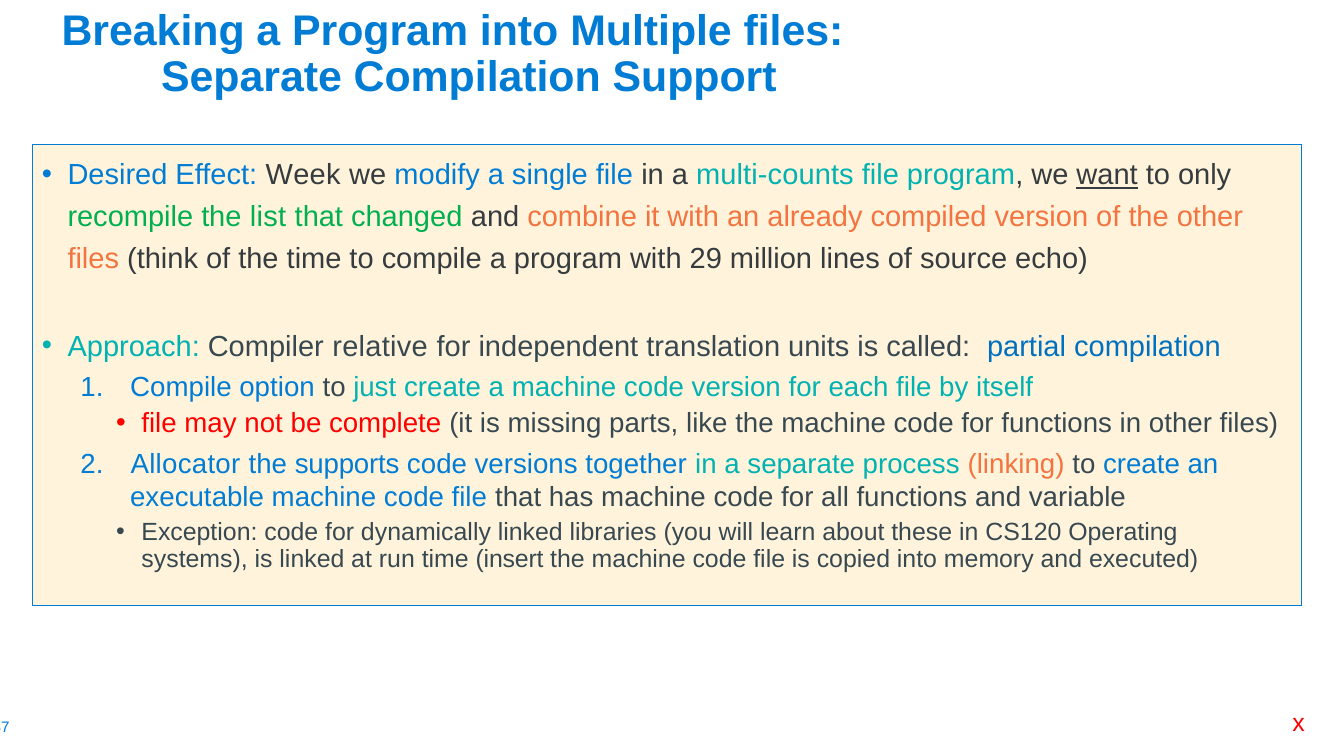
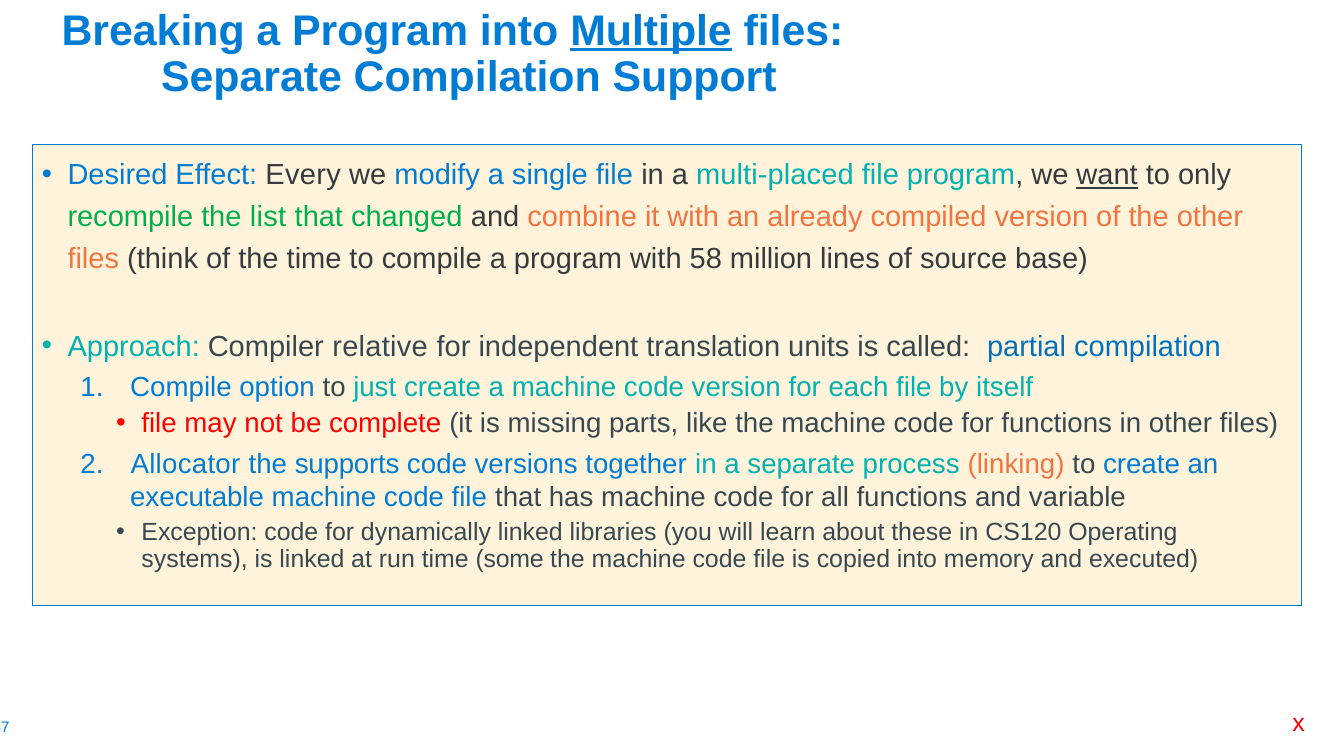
Multiple underline: none -> present (651, 31)
Week: Week -> Every (303, 175)
multi-counts: multi-counts -> multi-placed (775, 175)
29: 29 -> 58 (706, 259)
echo: echo -> base (1052, 259)
insert: insert -> some (510, 559)
